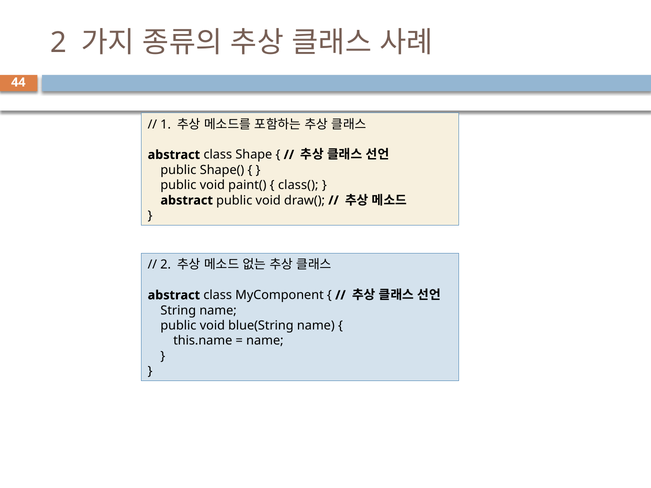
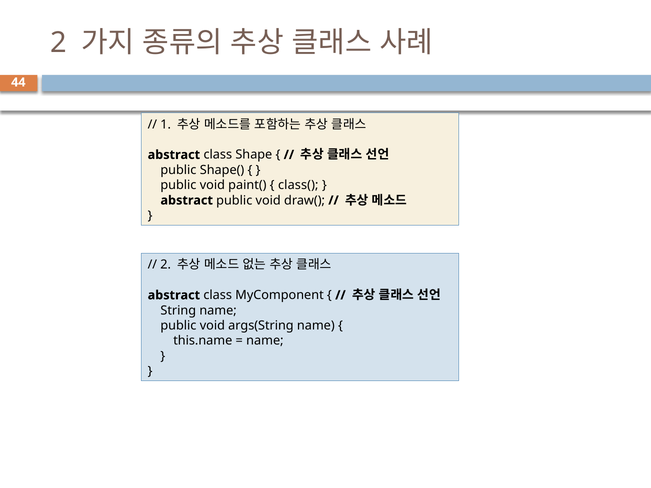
blue(String: blue(String -> args(String (261, 326)
